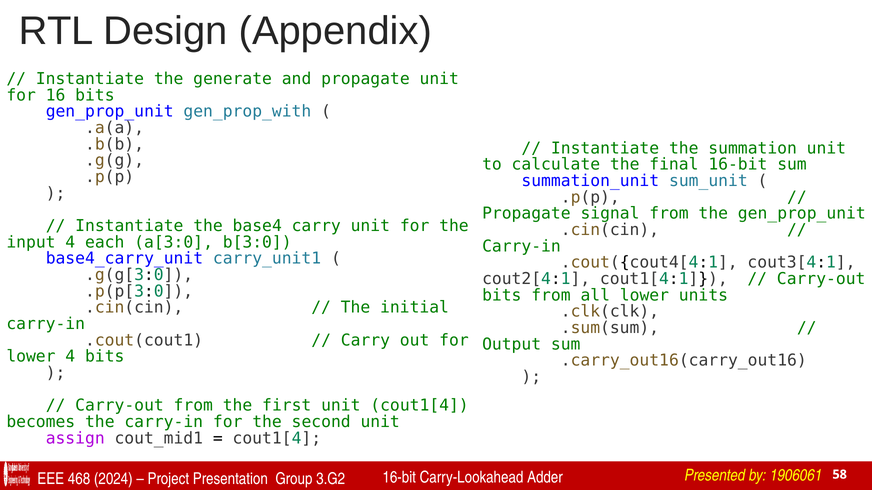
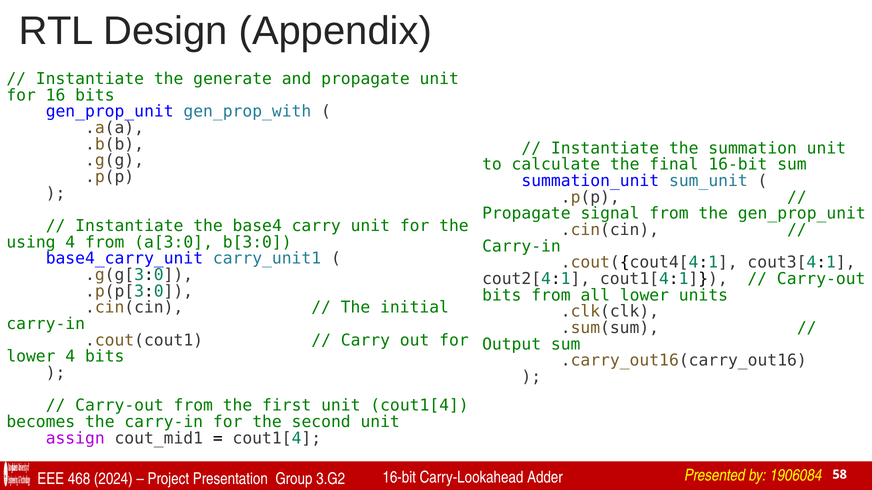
input: input -> using (31, 242)
4 each: each -> from (105, 242)
1906061: 1906061 -> 1906084 (796, 476)
